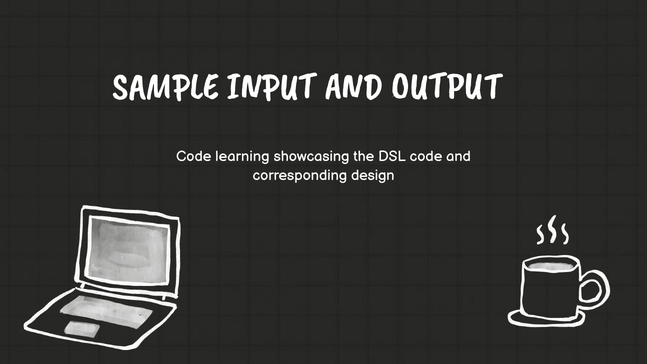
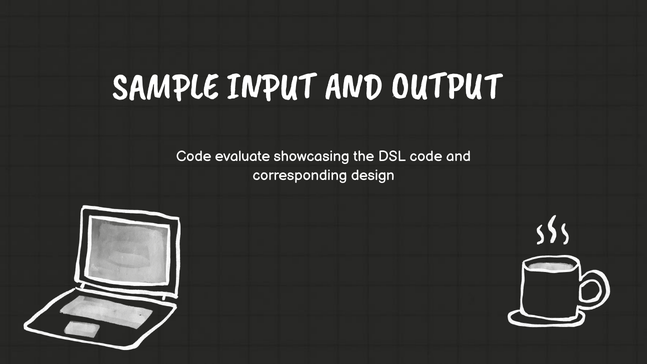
learning: learning -> evaluate (243, 157)
